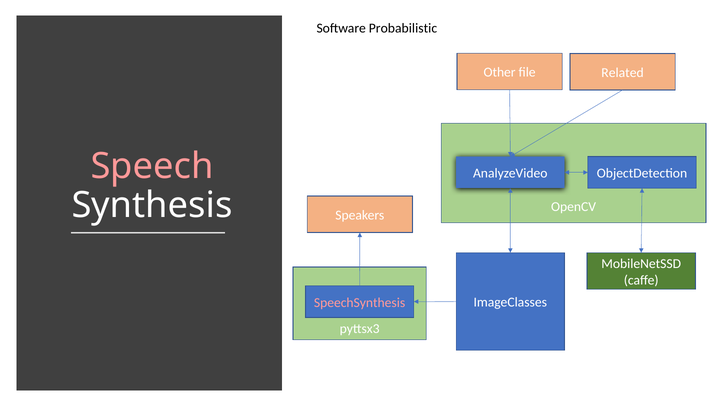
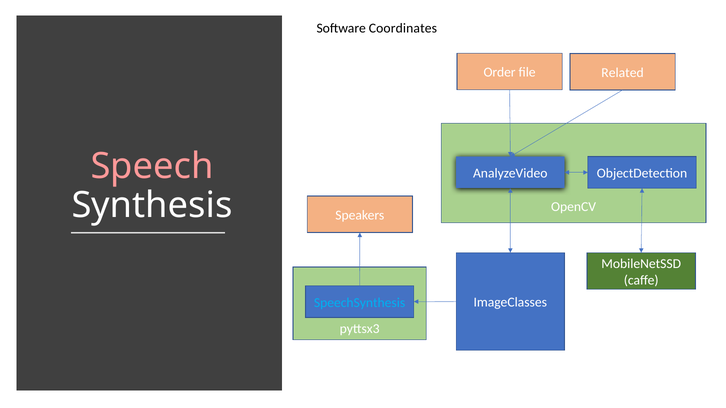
Probabilistic: Probabilistic -> Coordinates (403, 28)
Other: Other -> Order (500, 72)
SpeechSynthesis colour: pink -> light blue (360, 303)
